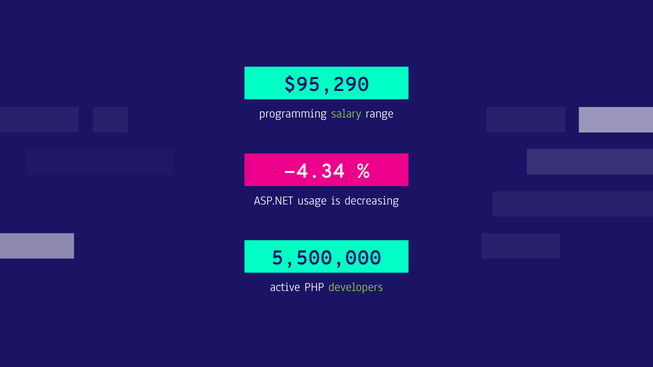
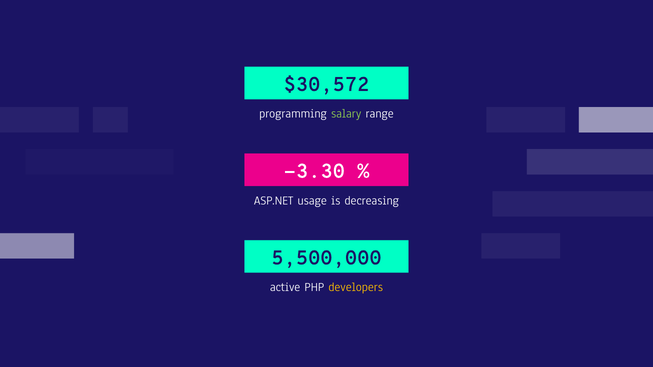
$95,290: $95,290 -> $30,572 (326, 84)
-4.34: -4.34 -> -3.30 (314, 171)
developers colour: light green -> yellow (356, 287)
